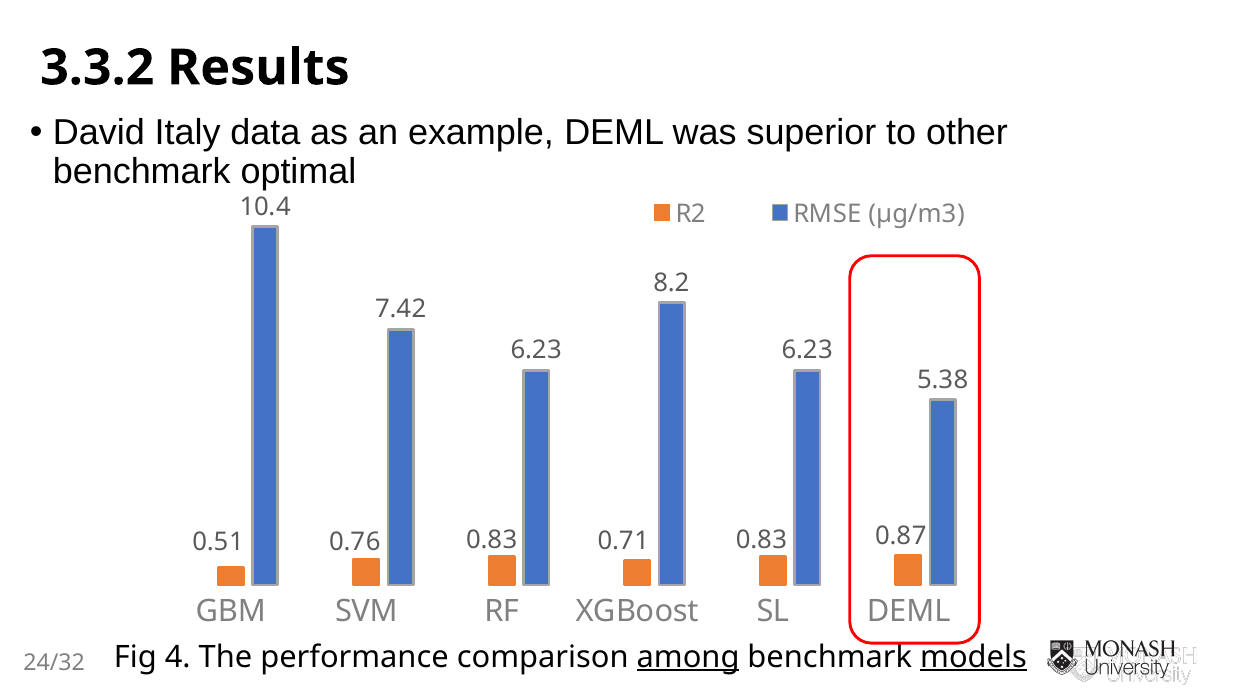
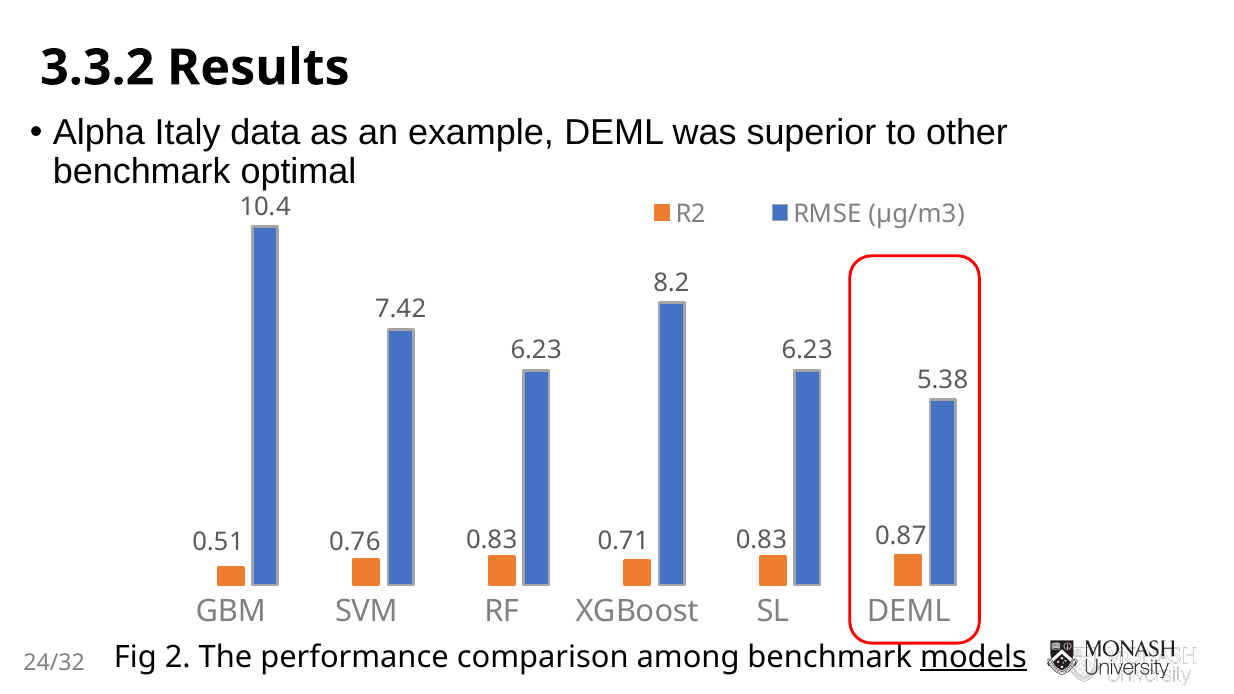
David: David -> Alpha (99, 133)
4: 4 -> 2 (178, 657)
among underline: present -> none (688, 657)
